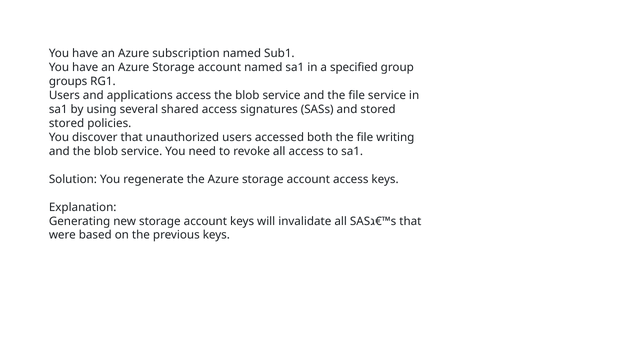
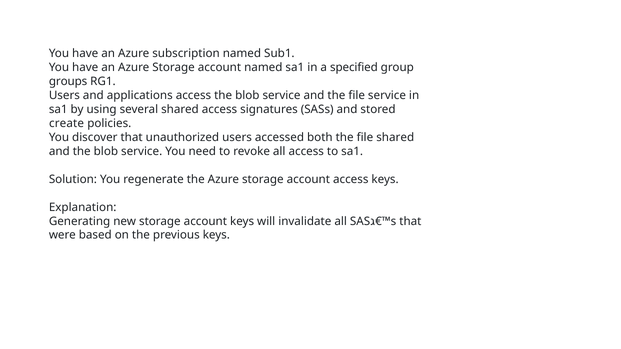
stored: stored -> create (67, 124)
file writing: writing -> shared (395, 138)
